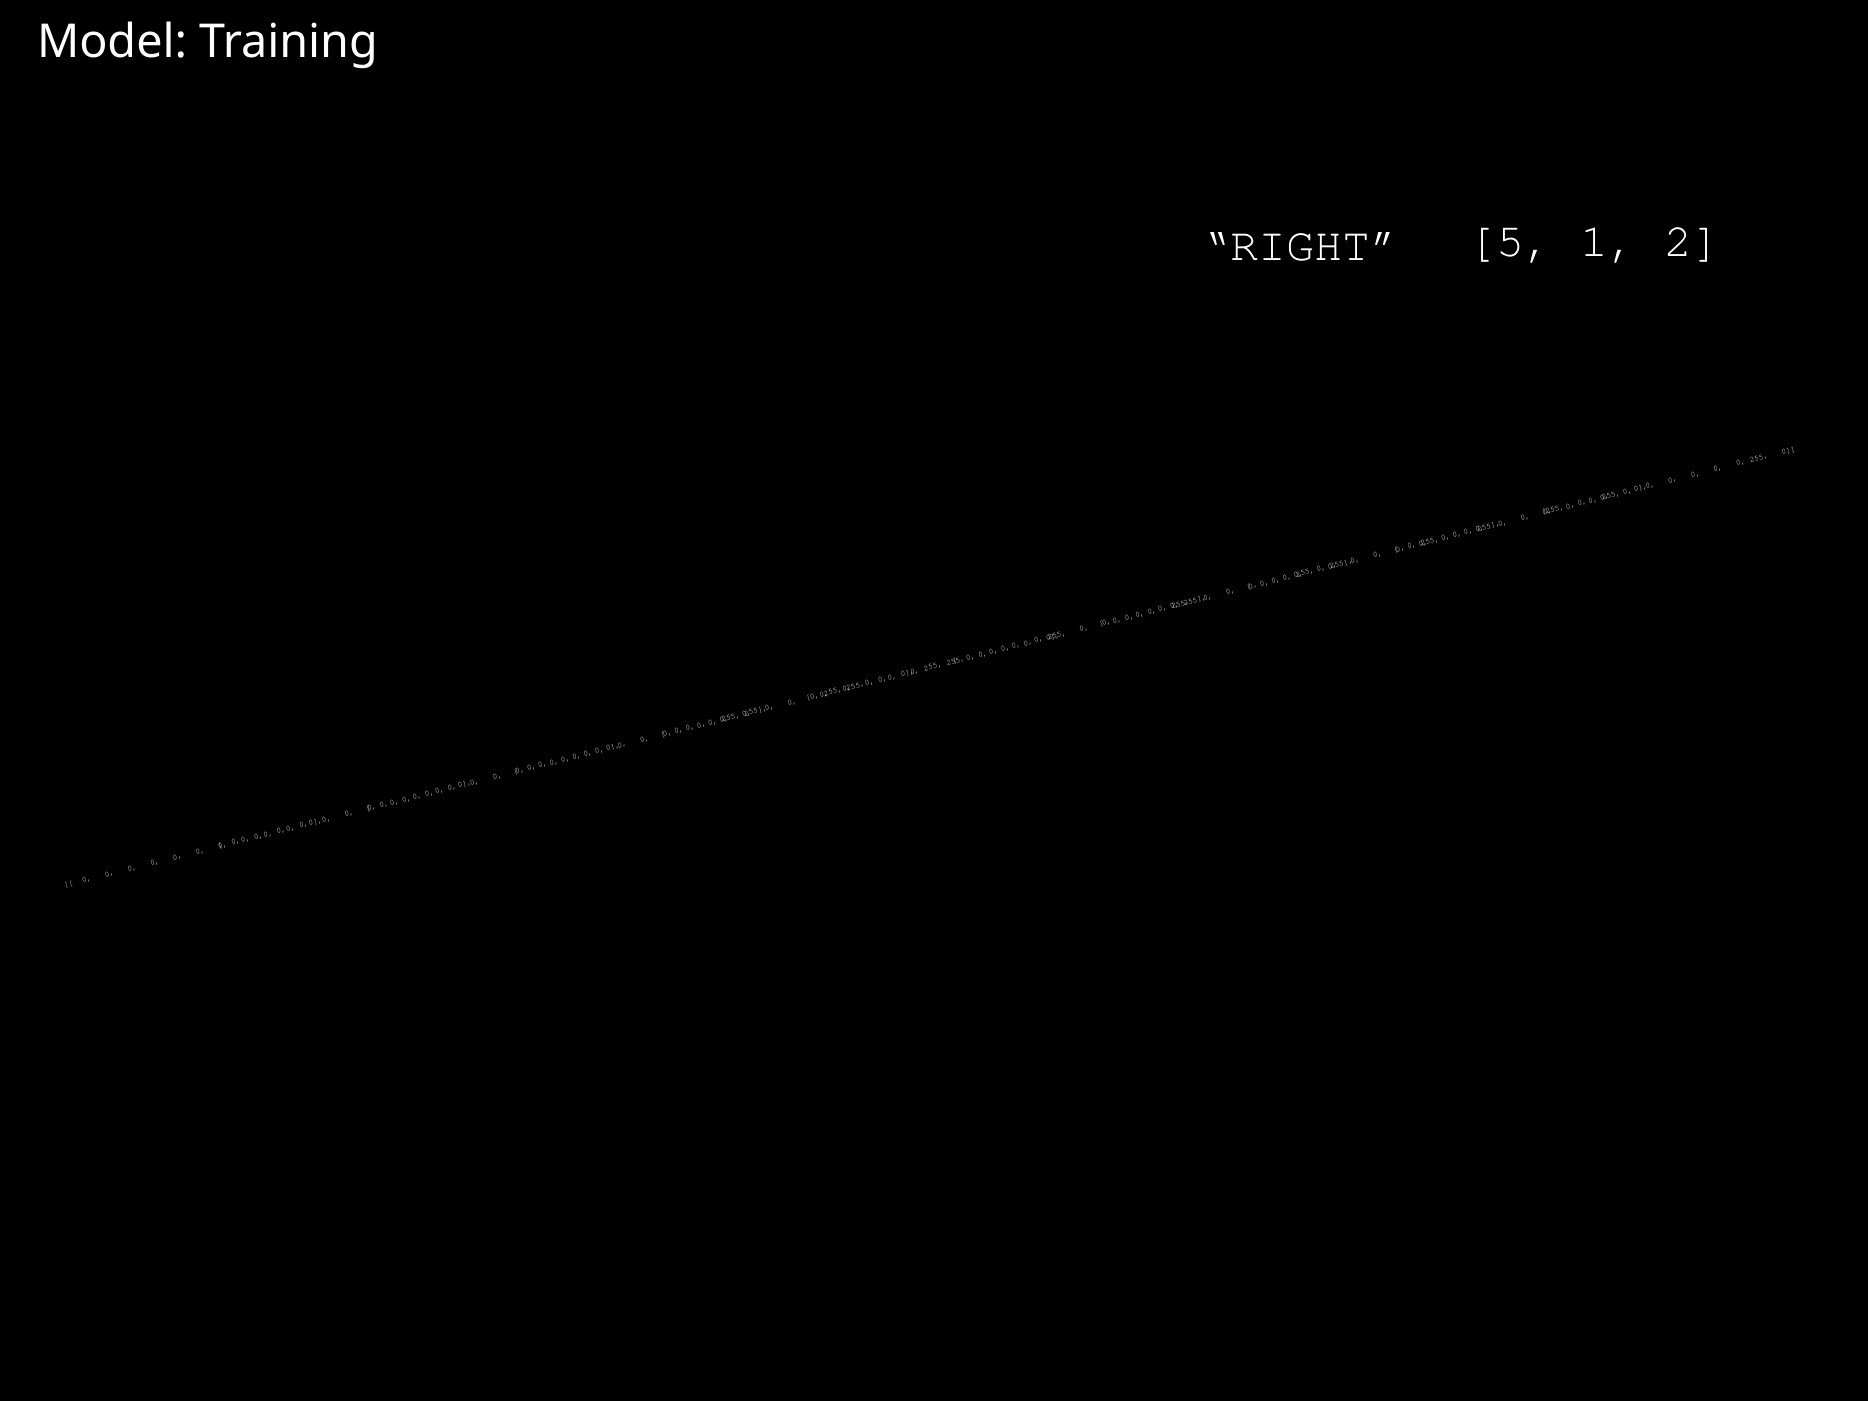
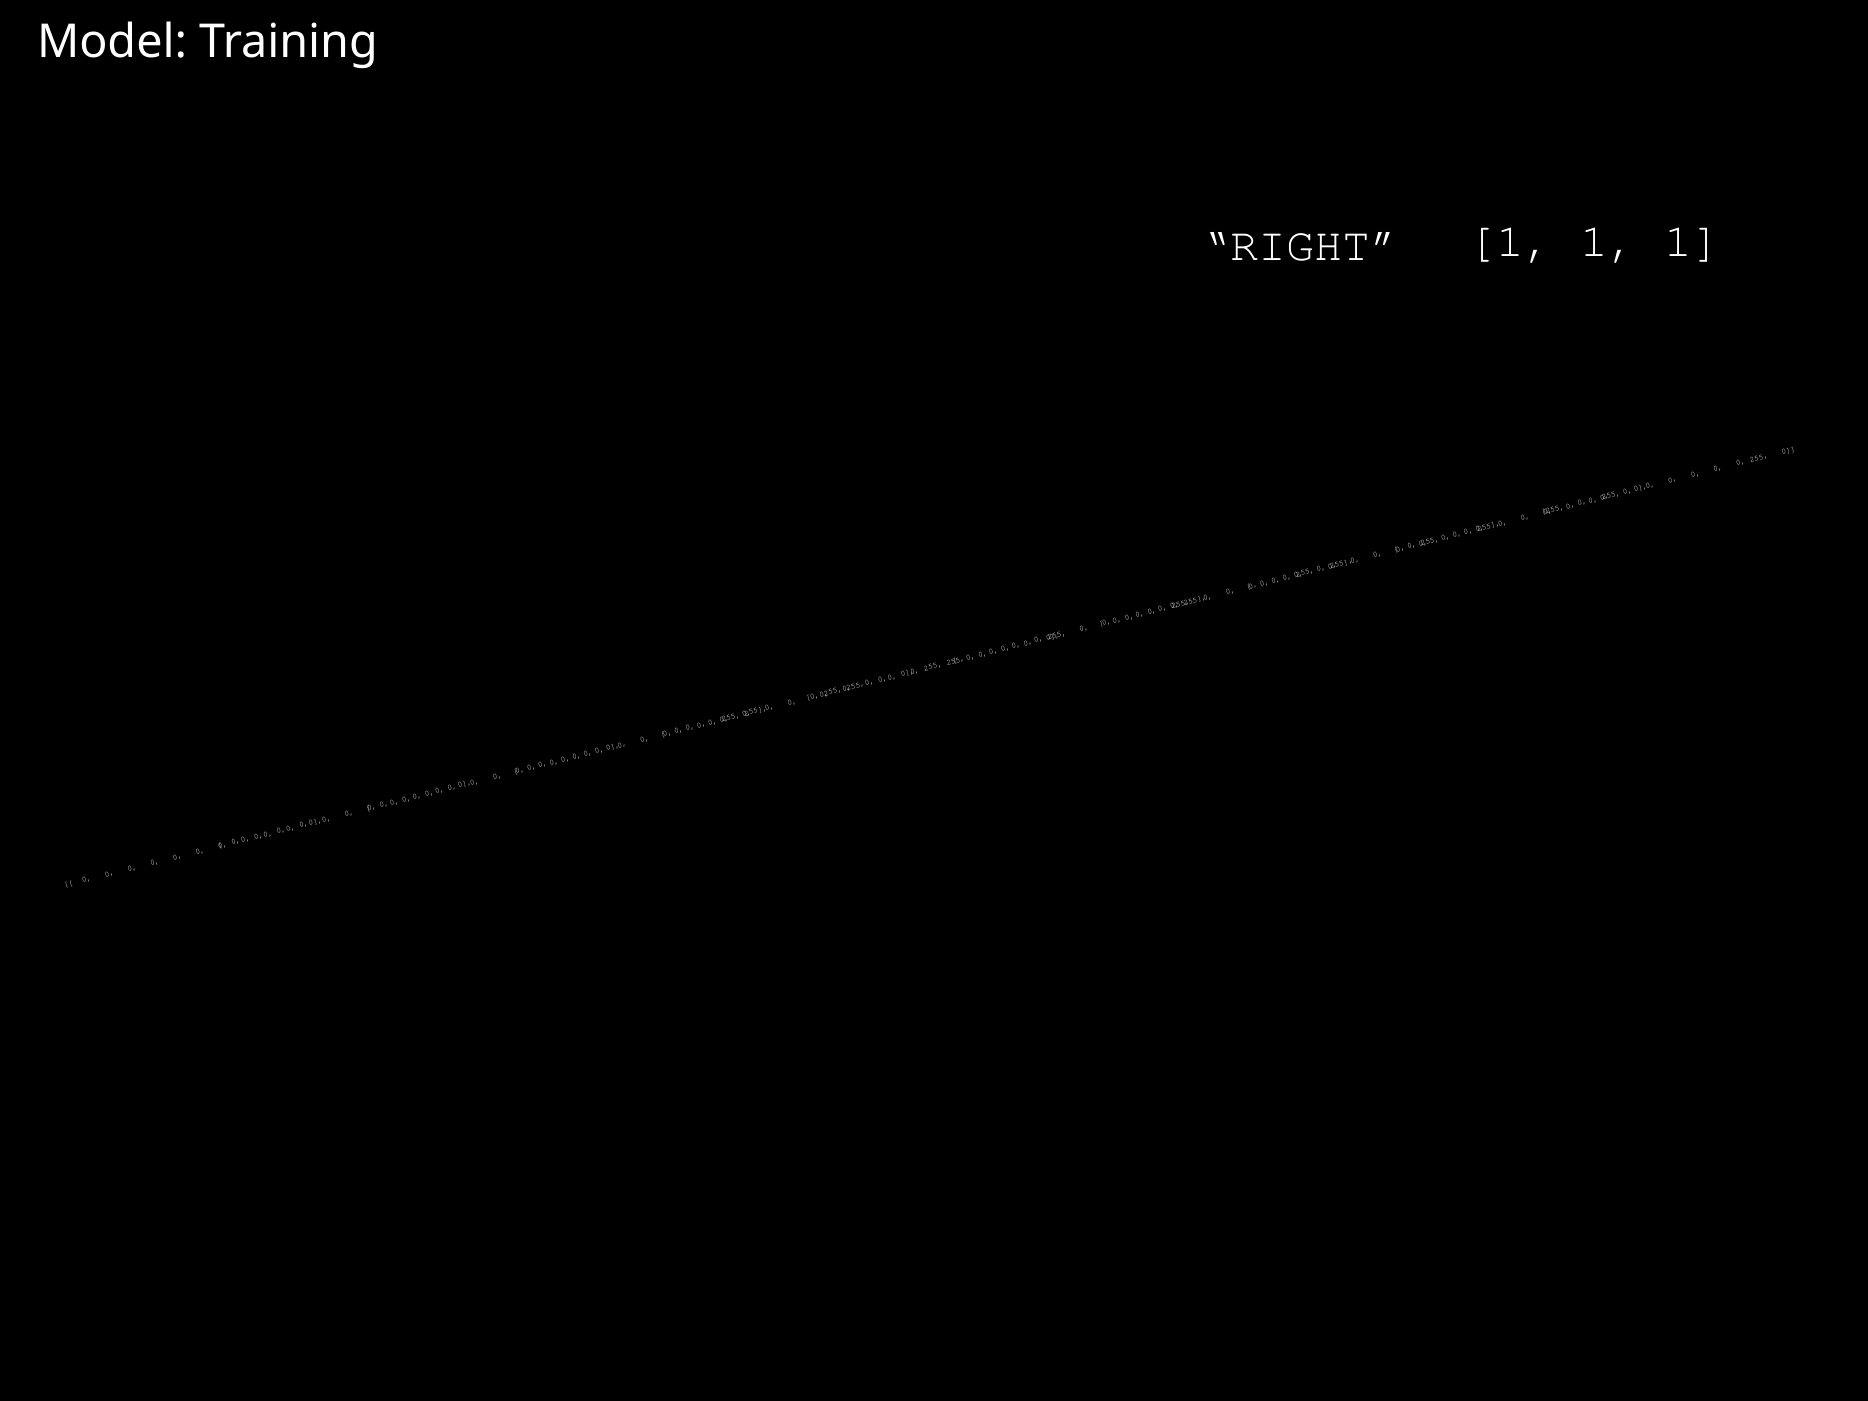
RIGHT 5: 5 -> 1 (1510, 241)
2: 2 -> 1 (1692, 241)
